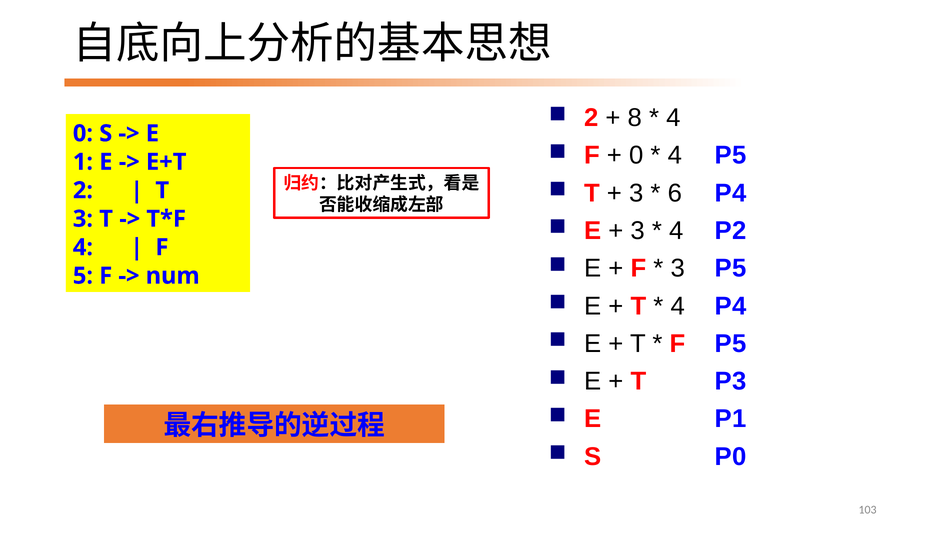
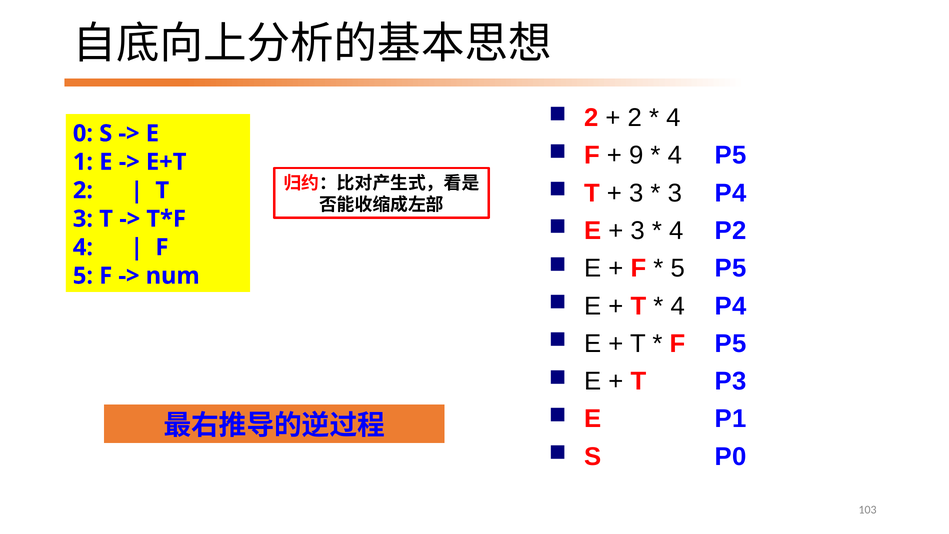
8: 8 -> 2 (635, 118)
0: 0 -> 9 (636, 155)
6: 6 -> 3 (675, 193)
3: 3 -> 5 (678, 268)
